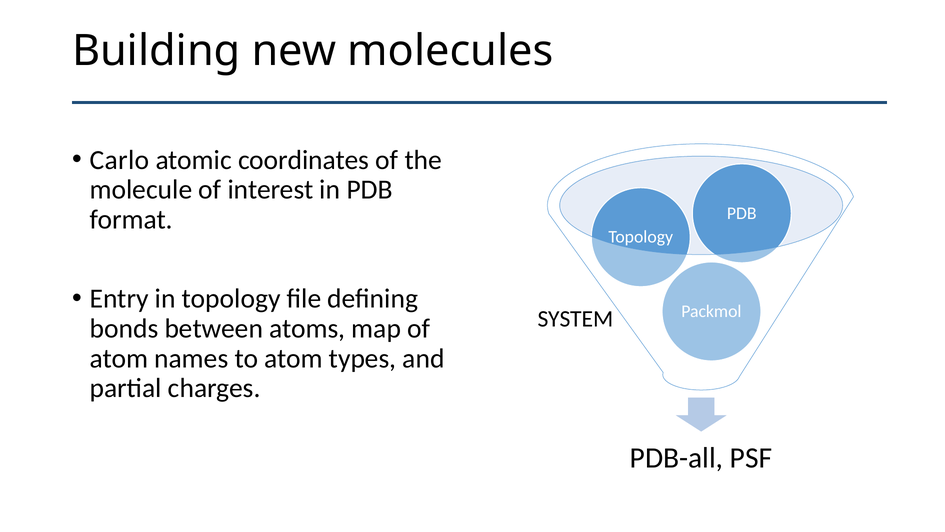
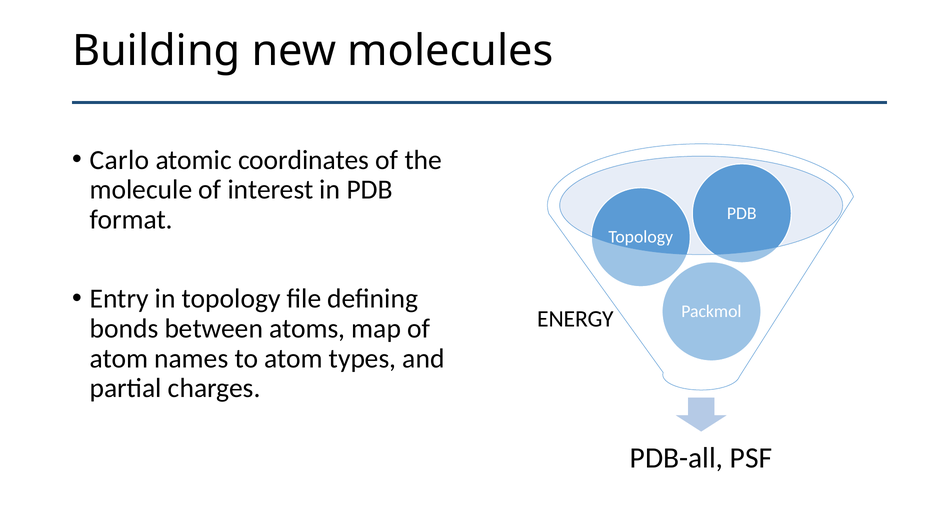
SYSTEM: SYSTEM -> ENERGY (576, 319)
